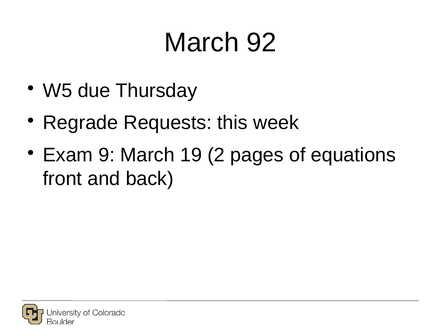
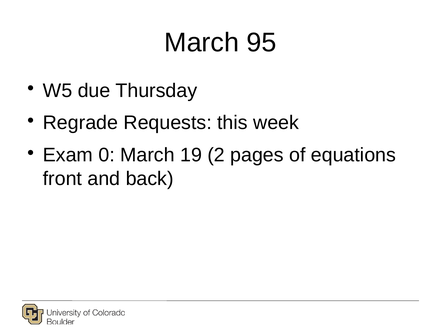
92: 92 -> 95 (262, 43)
9: 9 -> 0 (107, 155)
